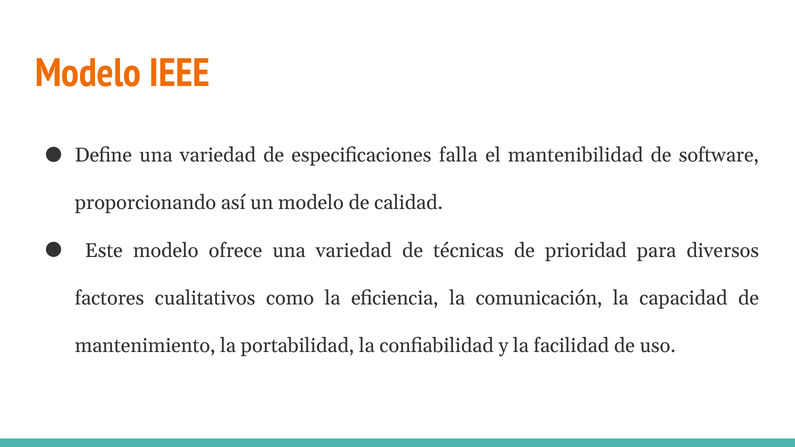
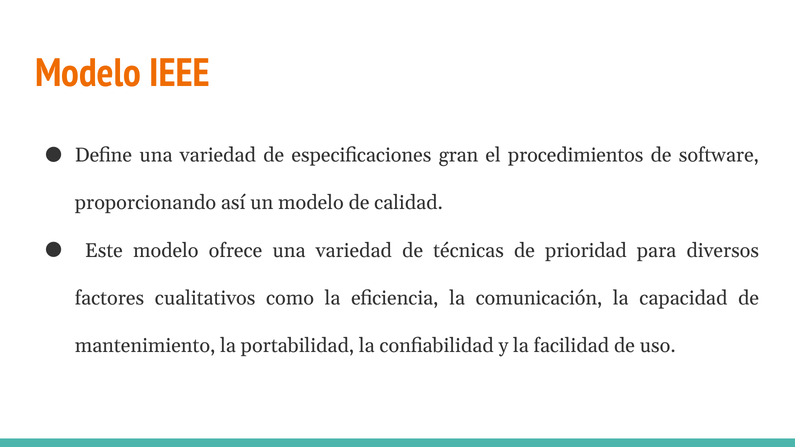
falla: falla -> gran (458, 155)
mantenibilidad: mantenibilidad -> procedimientos (576, 155)
